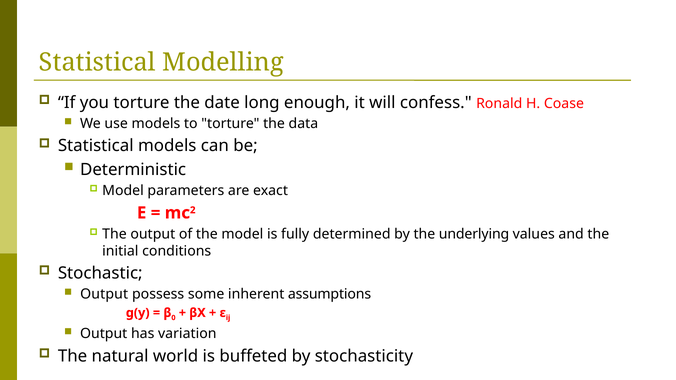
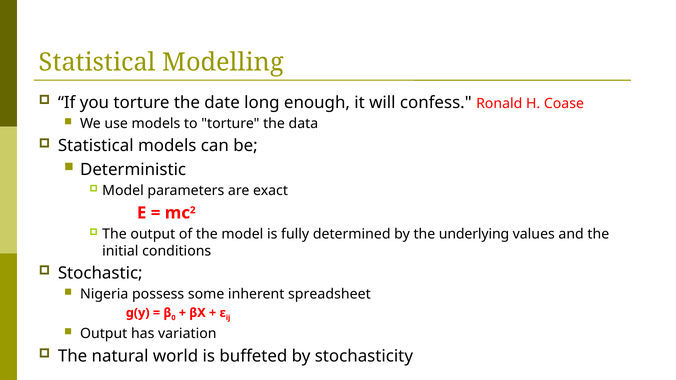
Output: Output -> Nigeria (104, 294)
assumptions: assumptions -> spreadsheet (329, 294)
